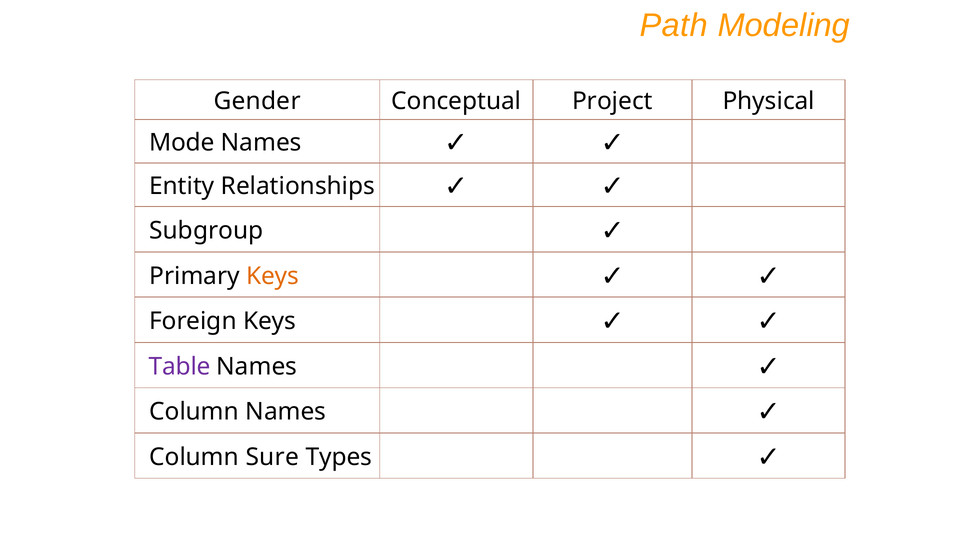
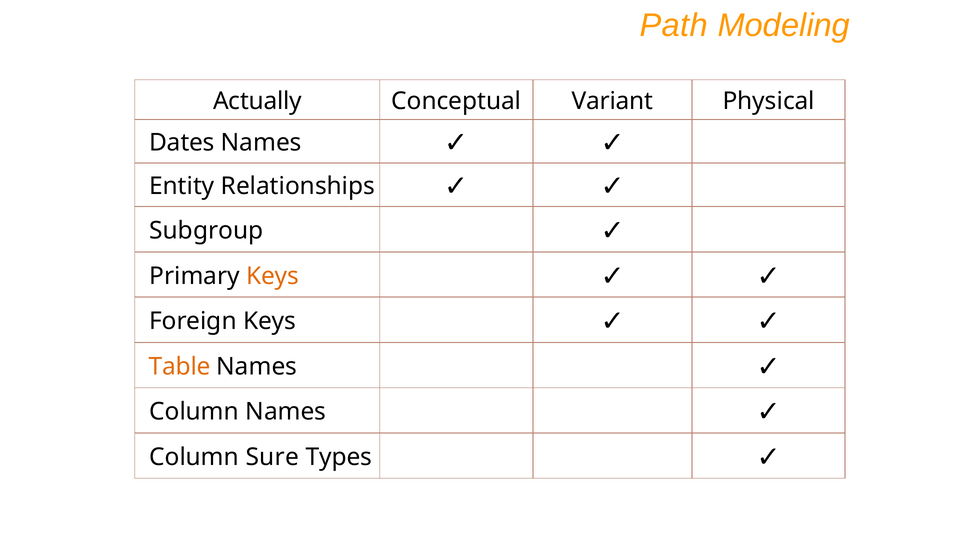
Gender: Gender -> Actually (257, 101)
Project: Project -> Variant (613, 101)
Mode: Mode -> Dates (182, 142)
Table colour: purple -> orange (180, 366)
